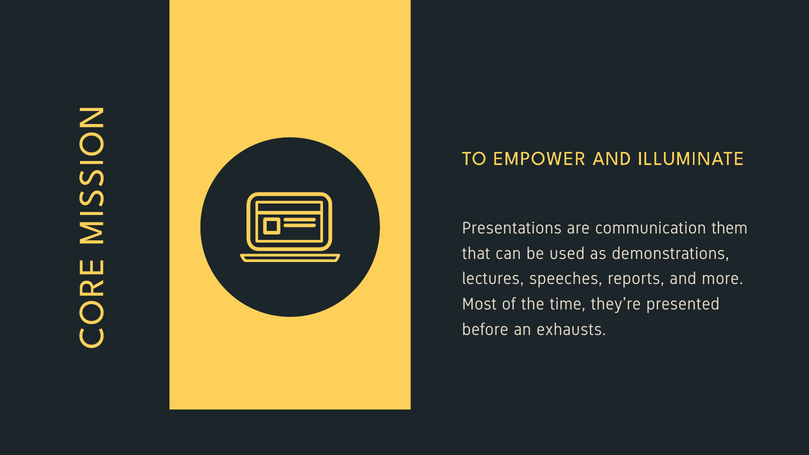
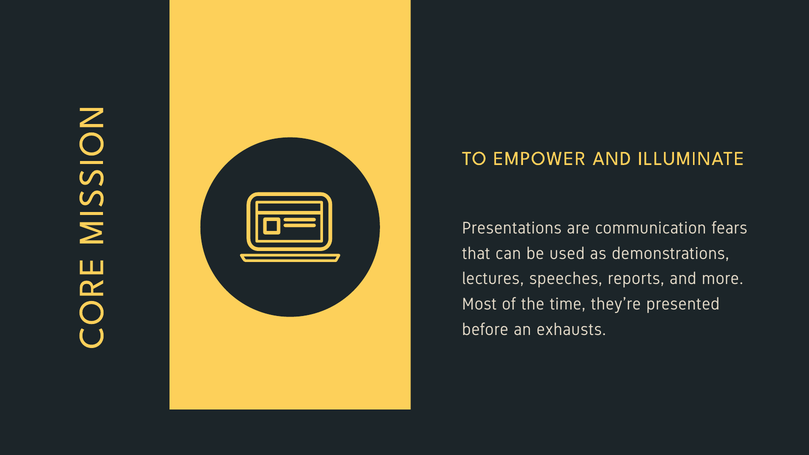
them: them -> fears (729, 228)
